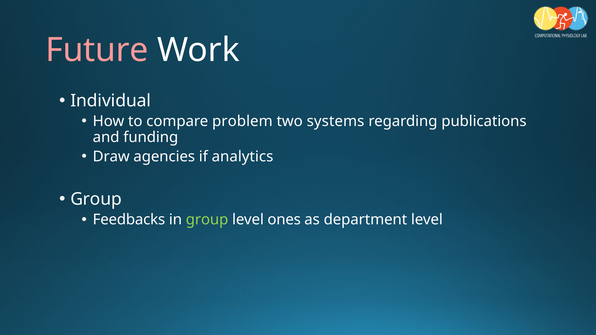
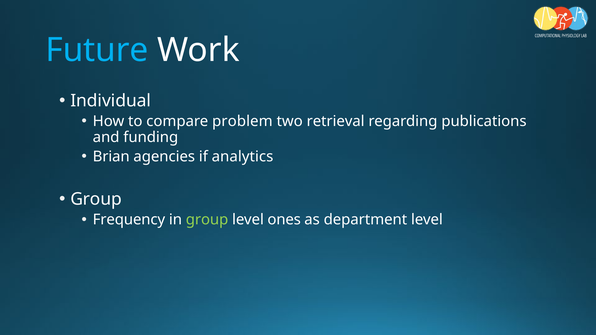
Future colour: pink -> light blue (97, 50)
systems: systems -> retrieval (336, 121)
Draw: Draw -> Brian (111, 157)
Feedbacks: Feedbacks -> Frequency (129, 220)
